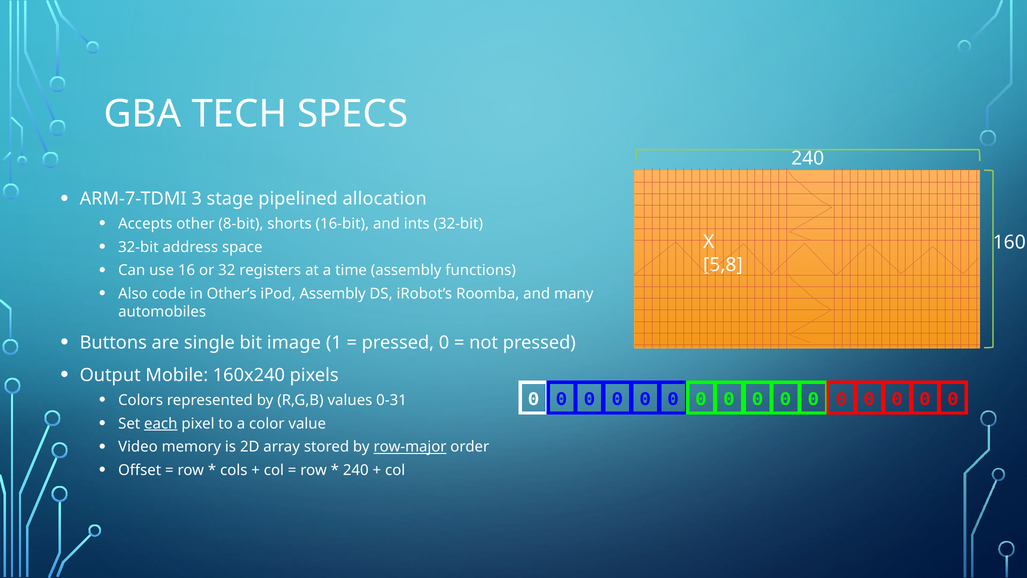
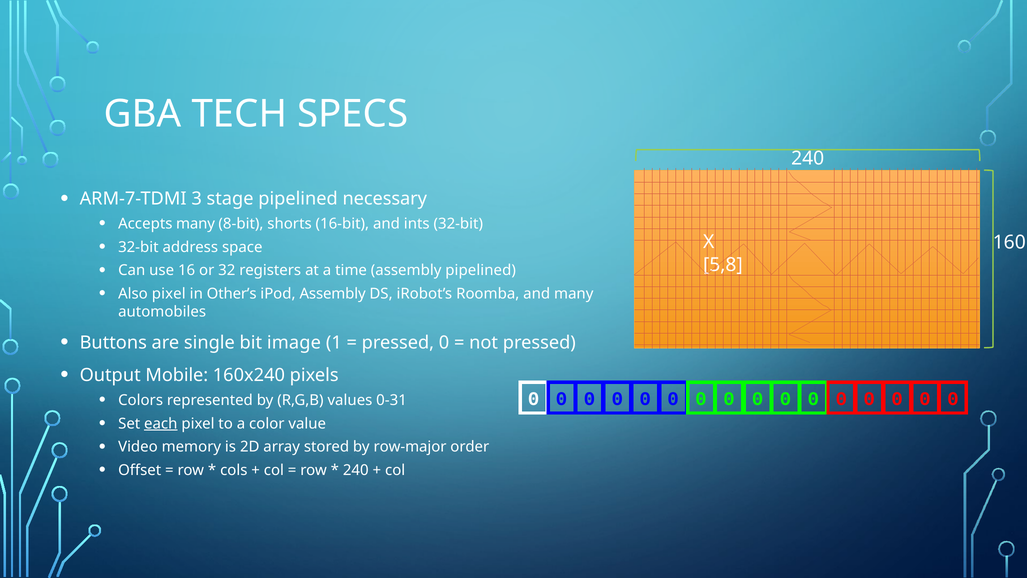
allocation: allocation -> necessary (385, 199)
Accepts other: other -> many (196, 224)
assembly functions: functions -> pipelined (481, 270)
Also code: code -> pixel (169, 294)
row-major underline: present -> none (410, 447)
